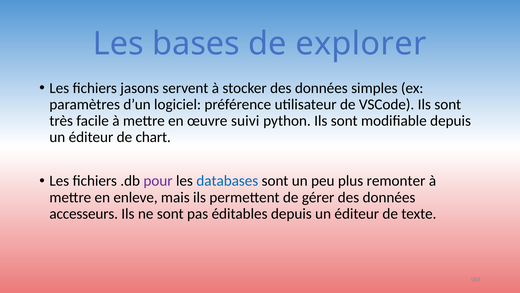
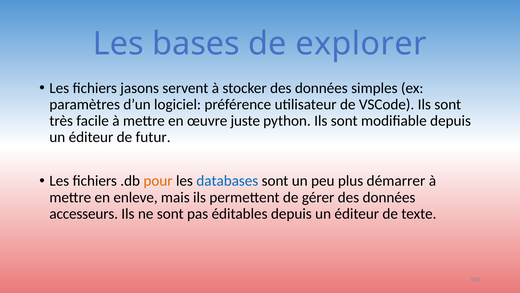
suivi: suivi -> juste (245, 121)
chart: chart -> futur (153, 137)
pour colour: purple -> orange (158, 181)
remonter: remonter -> démarrer (396, 181)
